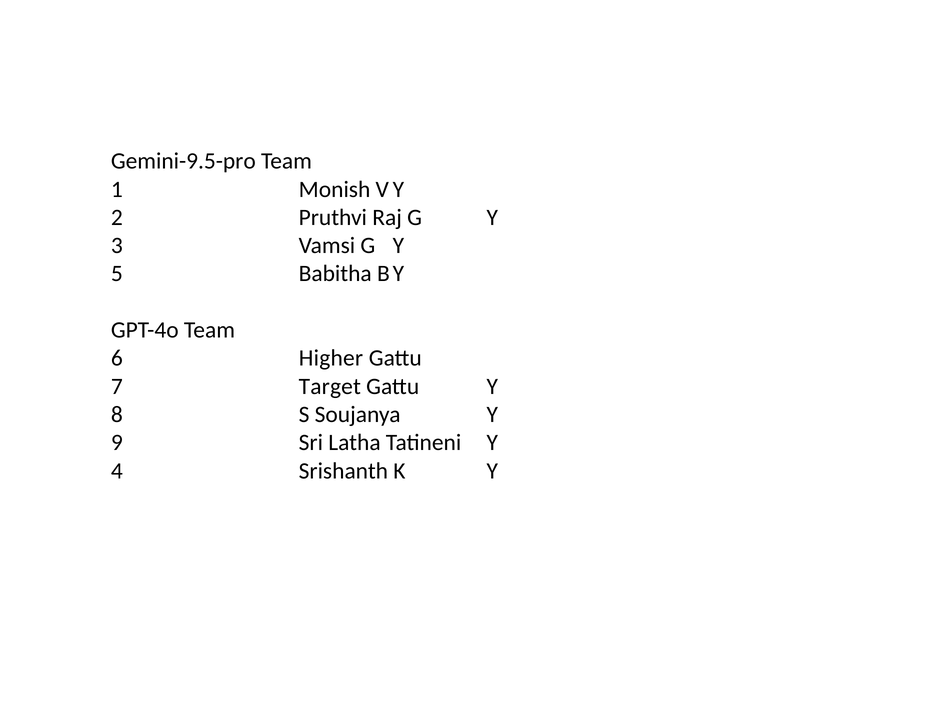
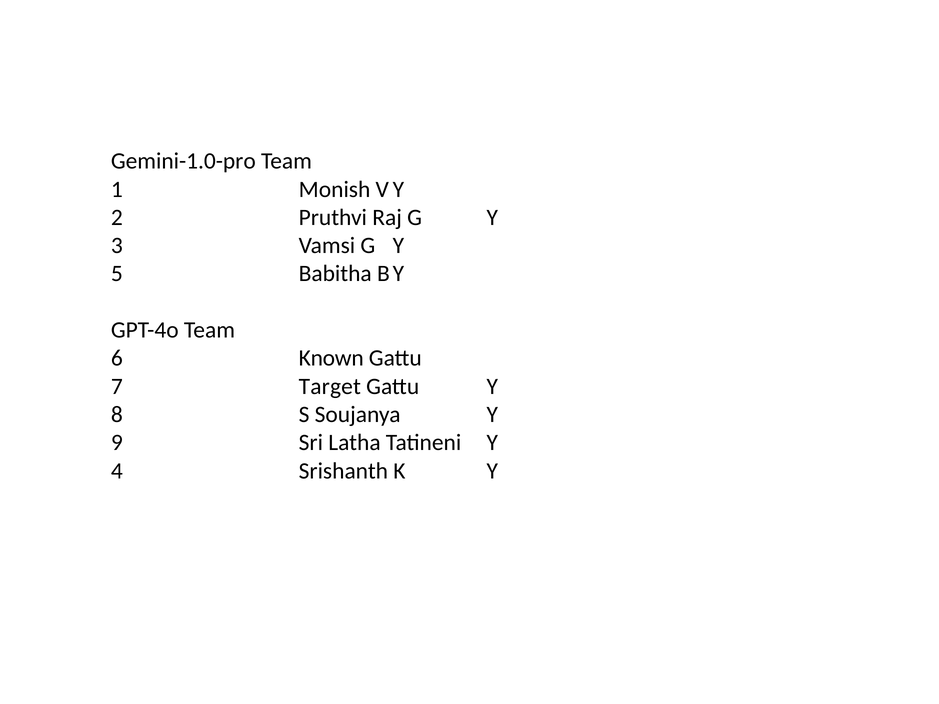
Gemini-9.5-pro: Gemini-9.5-pro -> Gemini-1.0-pro (183, 161)
Higher: Higher -> Known (331, 358)
